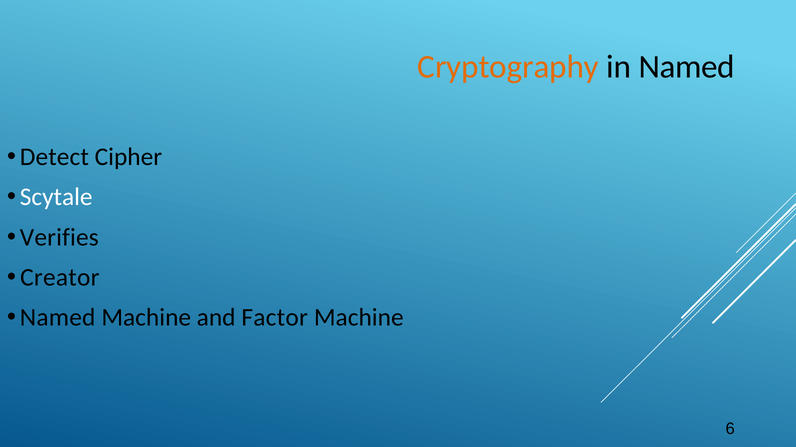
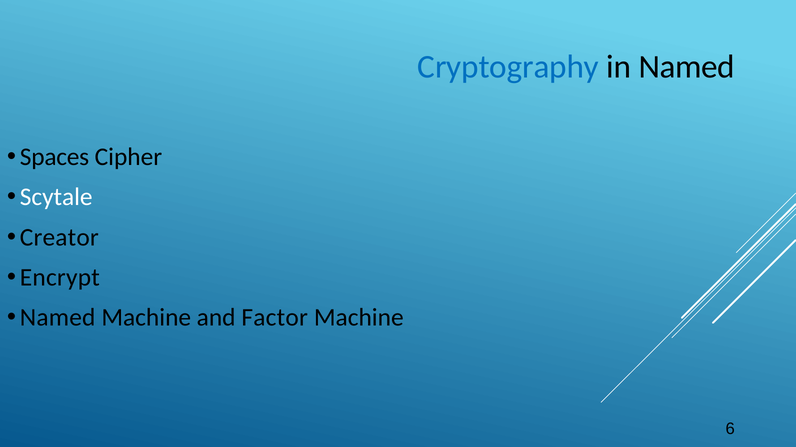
Cryptography colour: orange -> blue (508, 67)
Detect: Detect -> Spaces (55, 157)
Verifies: Verifies -> Creator (59, 238)
Creator: Creator -> Encrypt (60, 278)
